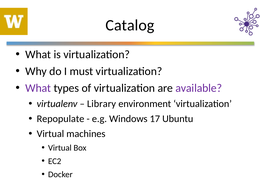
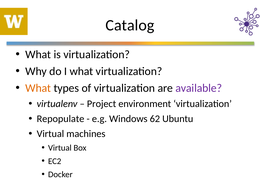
I must: must -> what (81, 71)
What colour: purple -> orange (38, 88)
Library: Library -> Project (102, 104)
17: 17 -> 62 (155, 119)
